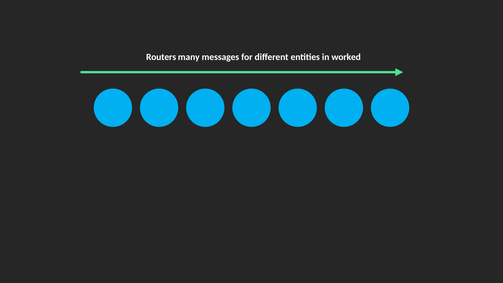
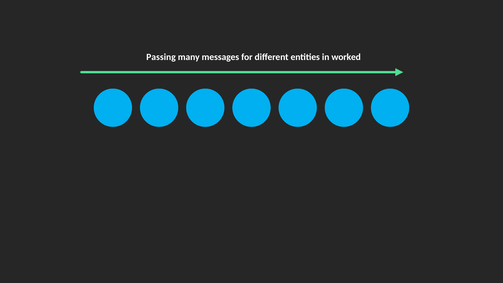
Routers: Routers -> Passing (161, 57)
